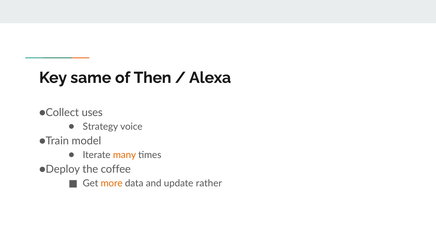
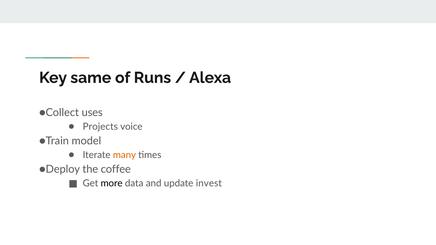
Then: Then -> Runs (152, 78)
Strategy: Strategy -> Projects (100, 127)
more colour: orange -> black (112, 184)
rather: rather -> invest (209, 184)
